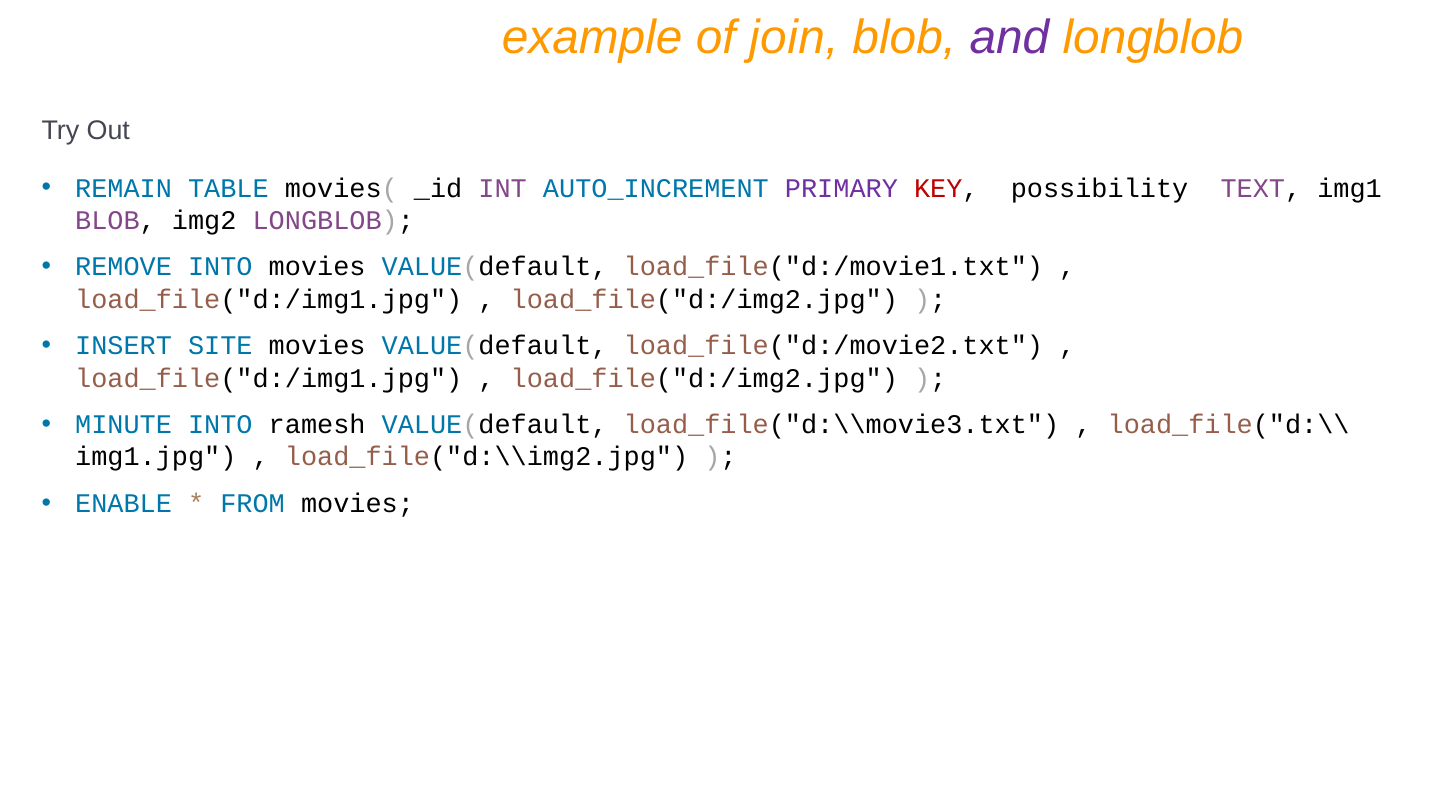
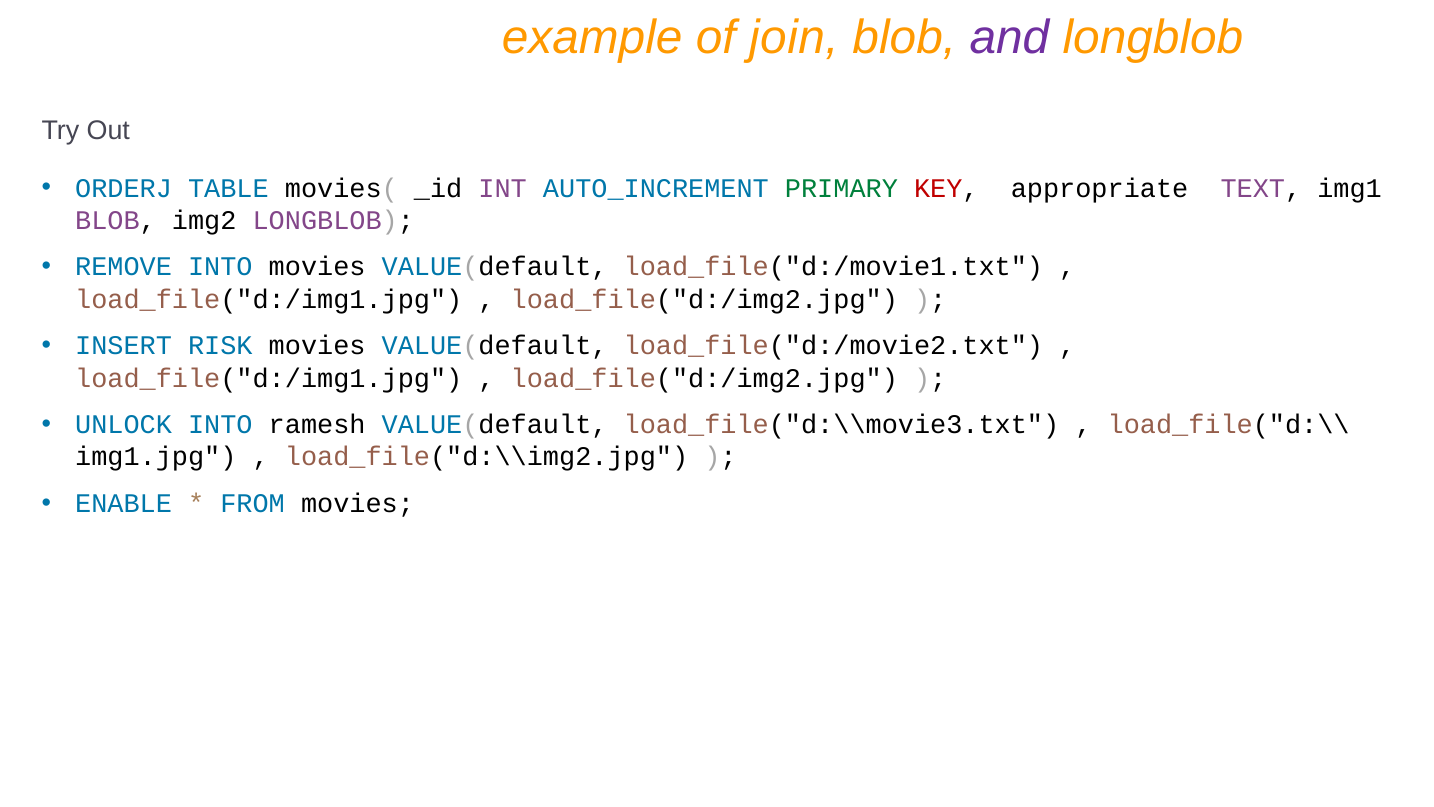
REMAIN: REMAIN -> ORDERJ (124, 188)
PRIMARY colour: purple -> green (841, 188)
possibility: possibility -> appropriate (1100, 188)
SITE: SITE -> RISK (220, 346)
MINUTE: MINUTE -> UNLOCK (124, 425)
